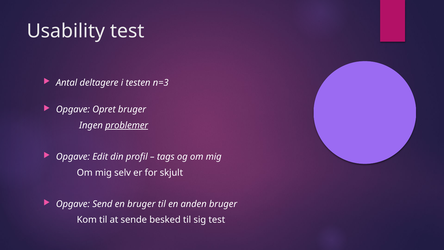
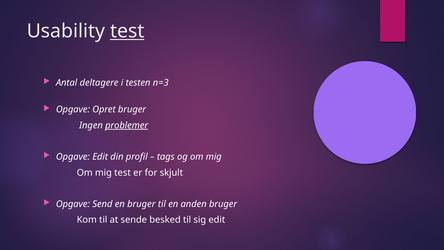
test underline: none -> present (127, 31)
mig selv: selv -> test (123, 172)
sig test: test -> edit (217, 220)
